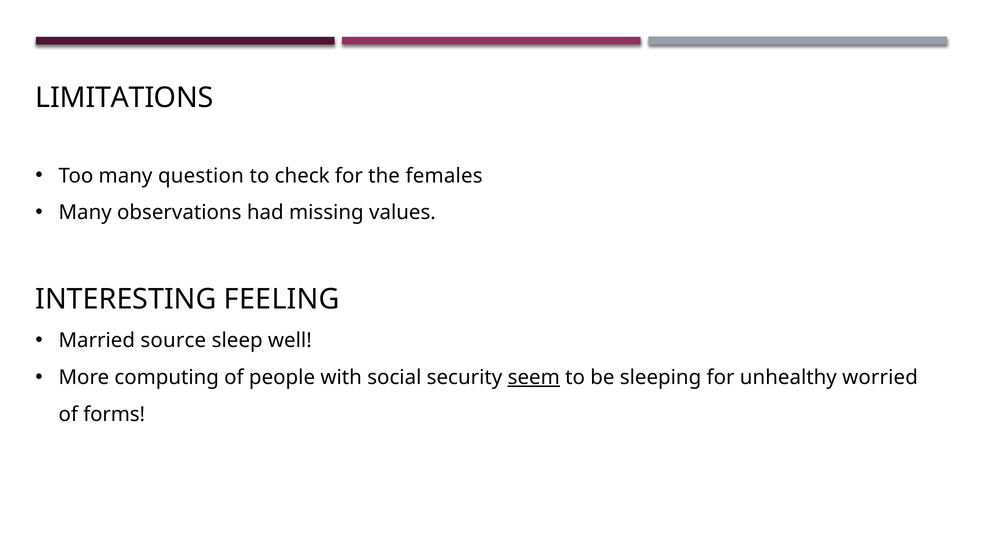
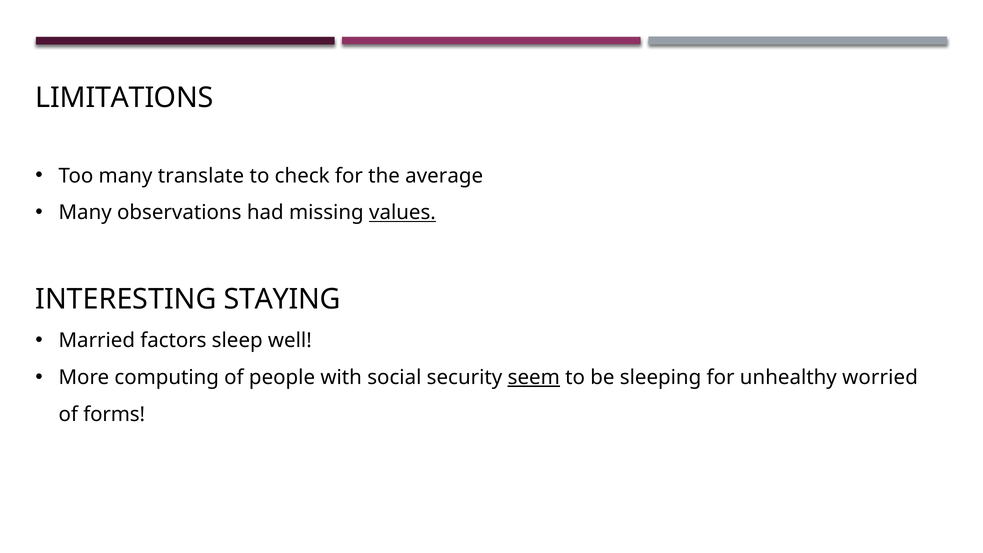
question: question -> translate (201, 176)
females: females -> average (444, 176)
values underline: none -> present (402, 213)
FEELING: FEELING -> STAYING (282, 299)
source: source -> factors (173, 341)
